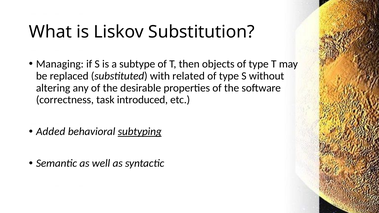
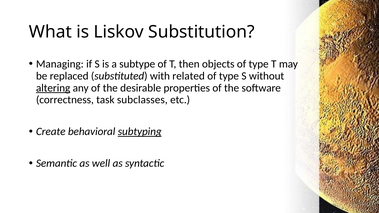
altering underline: none -> present (53, 88)
introduced: introduced -> subclasses (142, 100)
Added: Added -> Create (51, 132)
